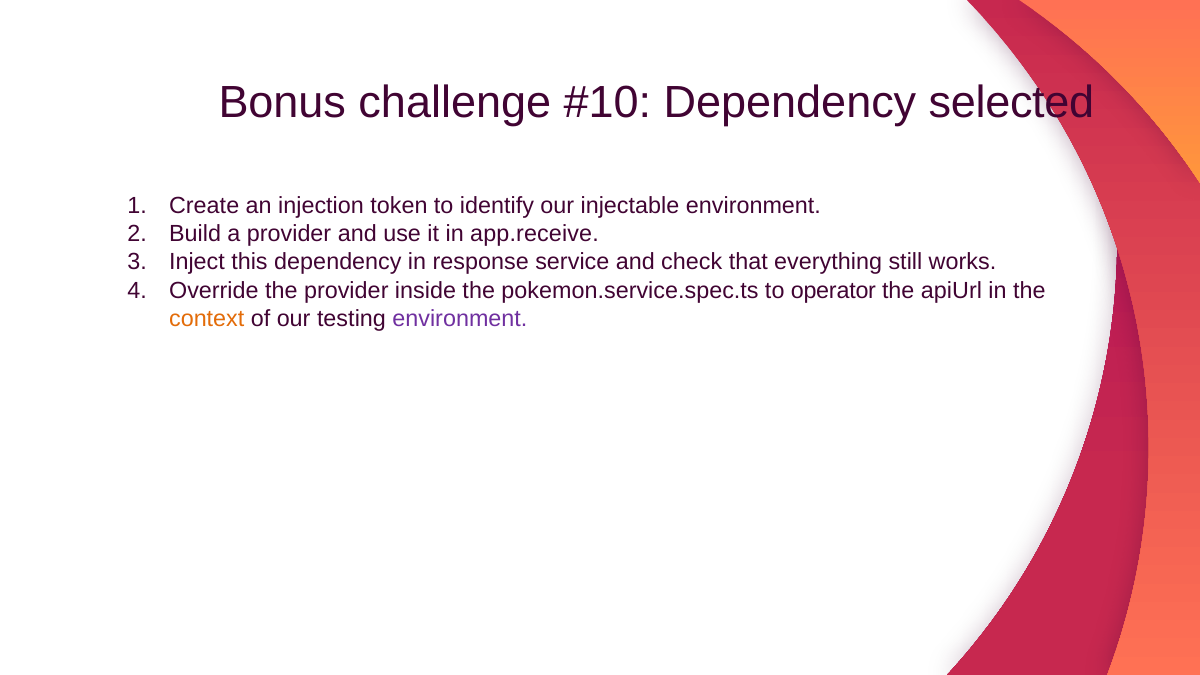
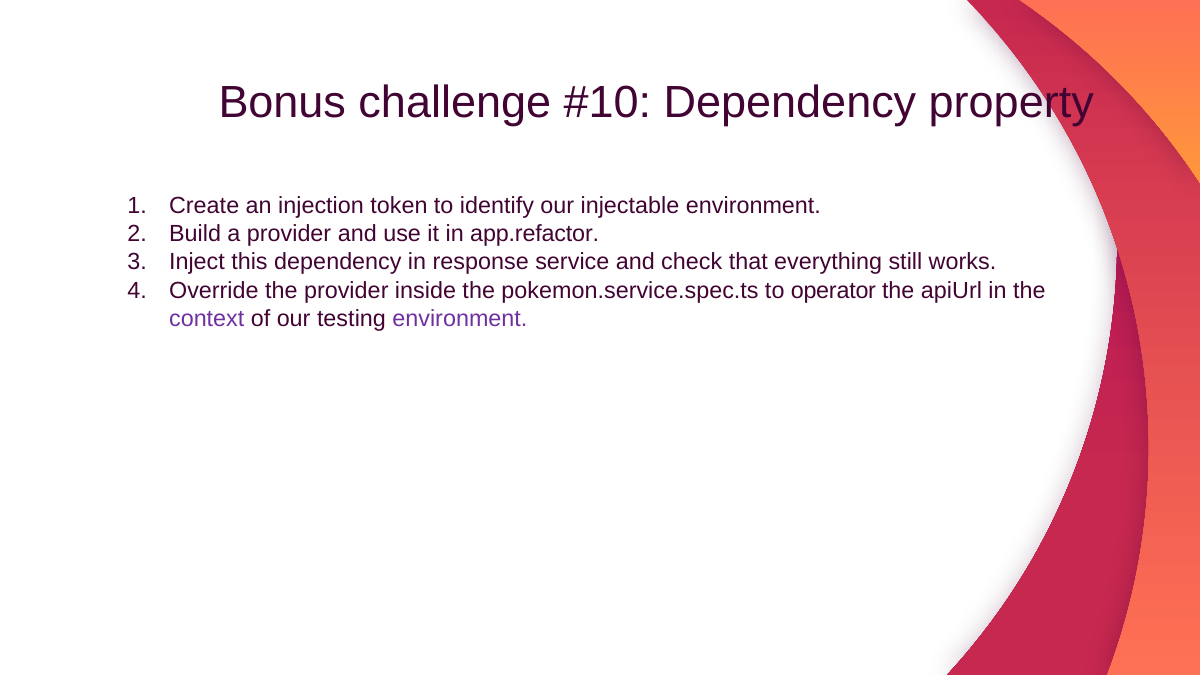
selected: selected -> property (1011, 102)
app.receive: app.receive -> app.refactor (535, 234)
context colour: orange -> purple (207, 318)
